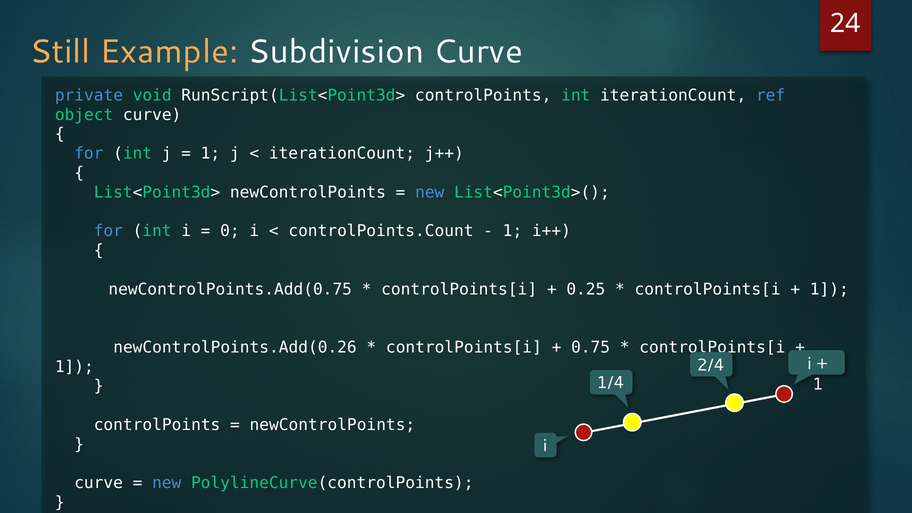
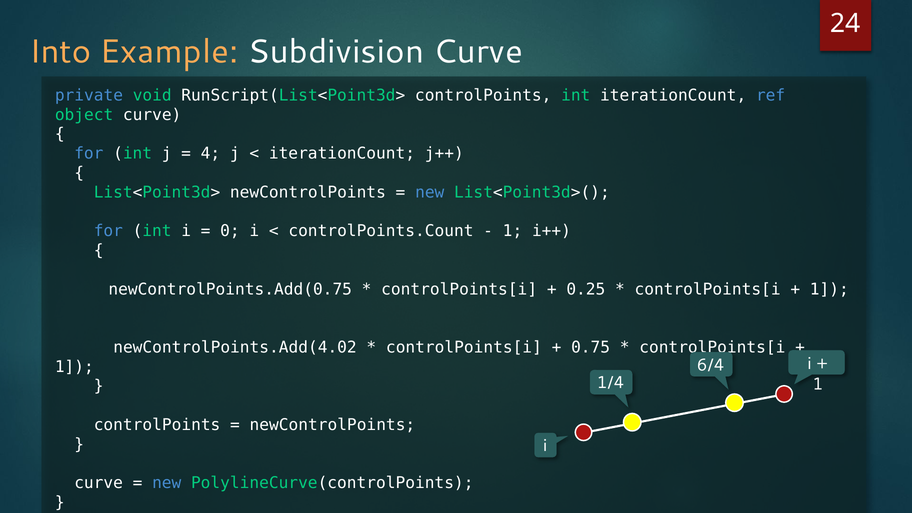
Still: Still -> Into (60, 52)
1: 1 -> 4 (210, 153)
newControlPoints.Add(0.26: newControlPoints.Add(0.26 -> newControlPoints.Add(4.02 (235, 347)
2/4: 2/4 -> 6/4 (711, 365)
